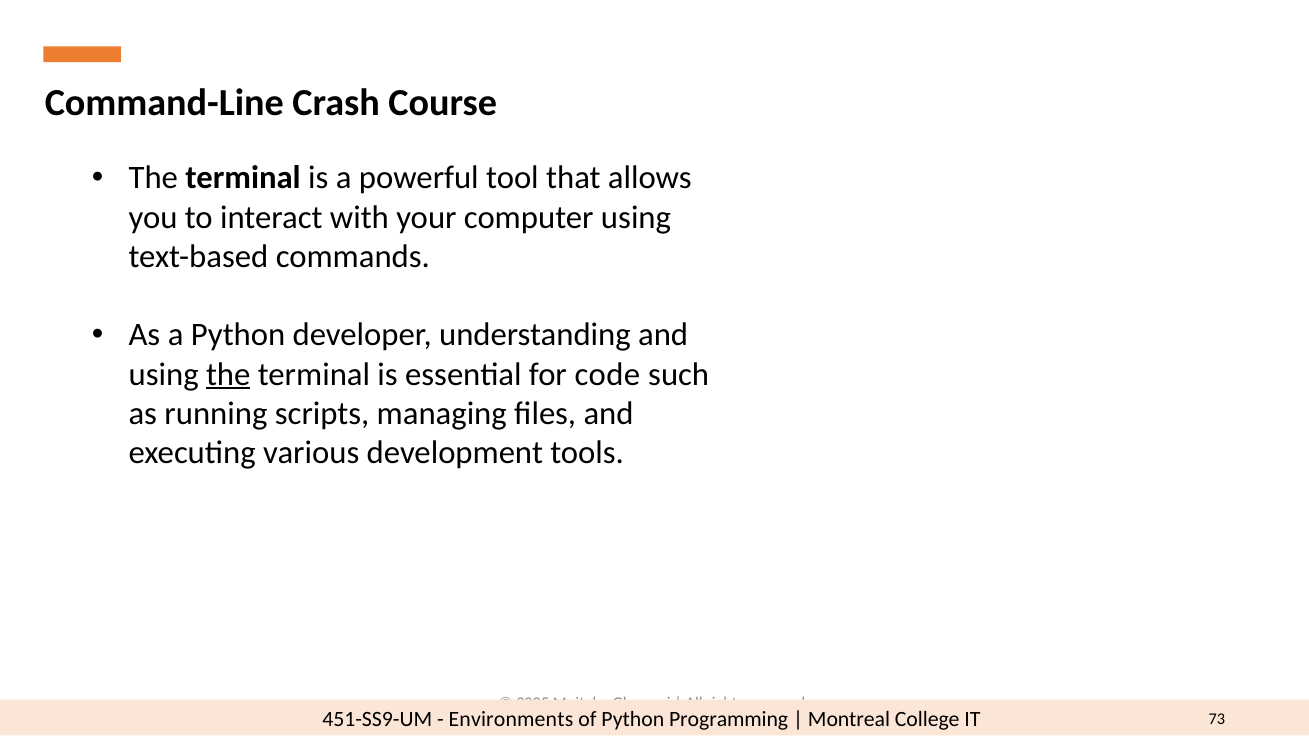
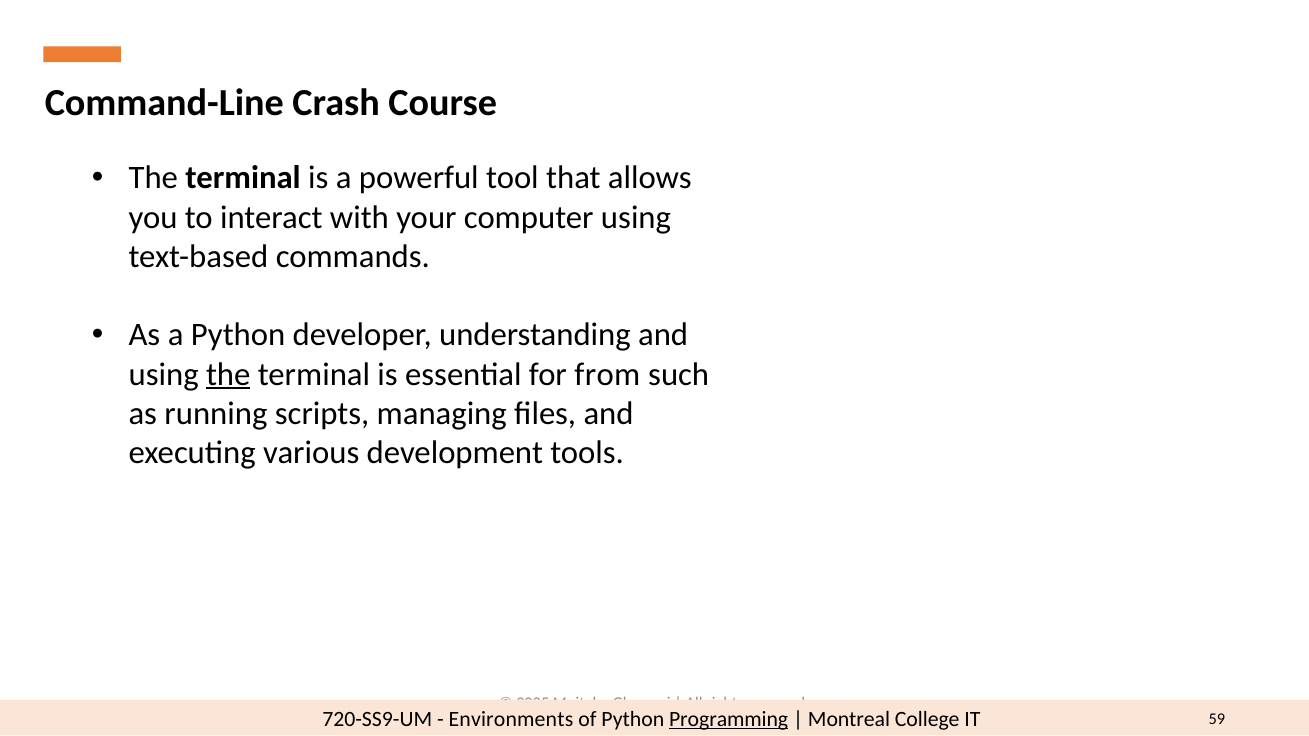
code: code -> from (607, 374)
451-SS9-UM: 451-SS9-UM -> 720-SS9-UM (377, 719)
Programming underline: none -> present (729, 719)
73: 73 -> 59 (1217, 719)
